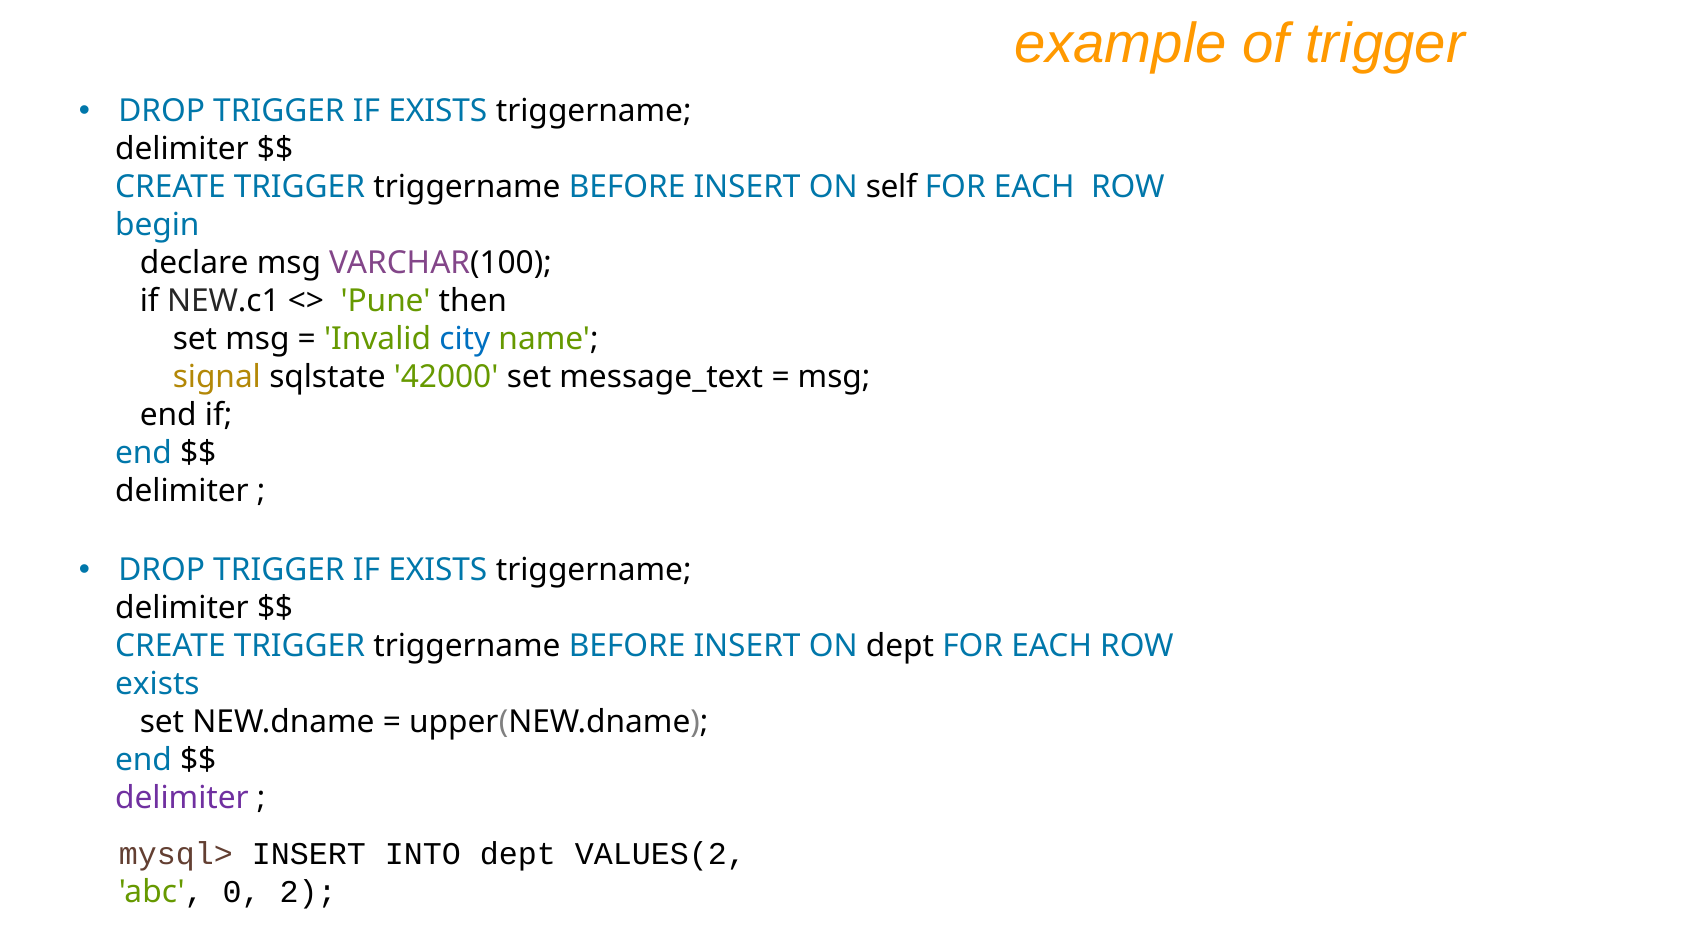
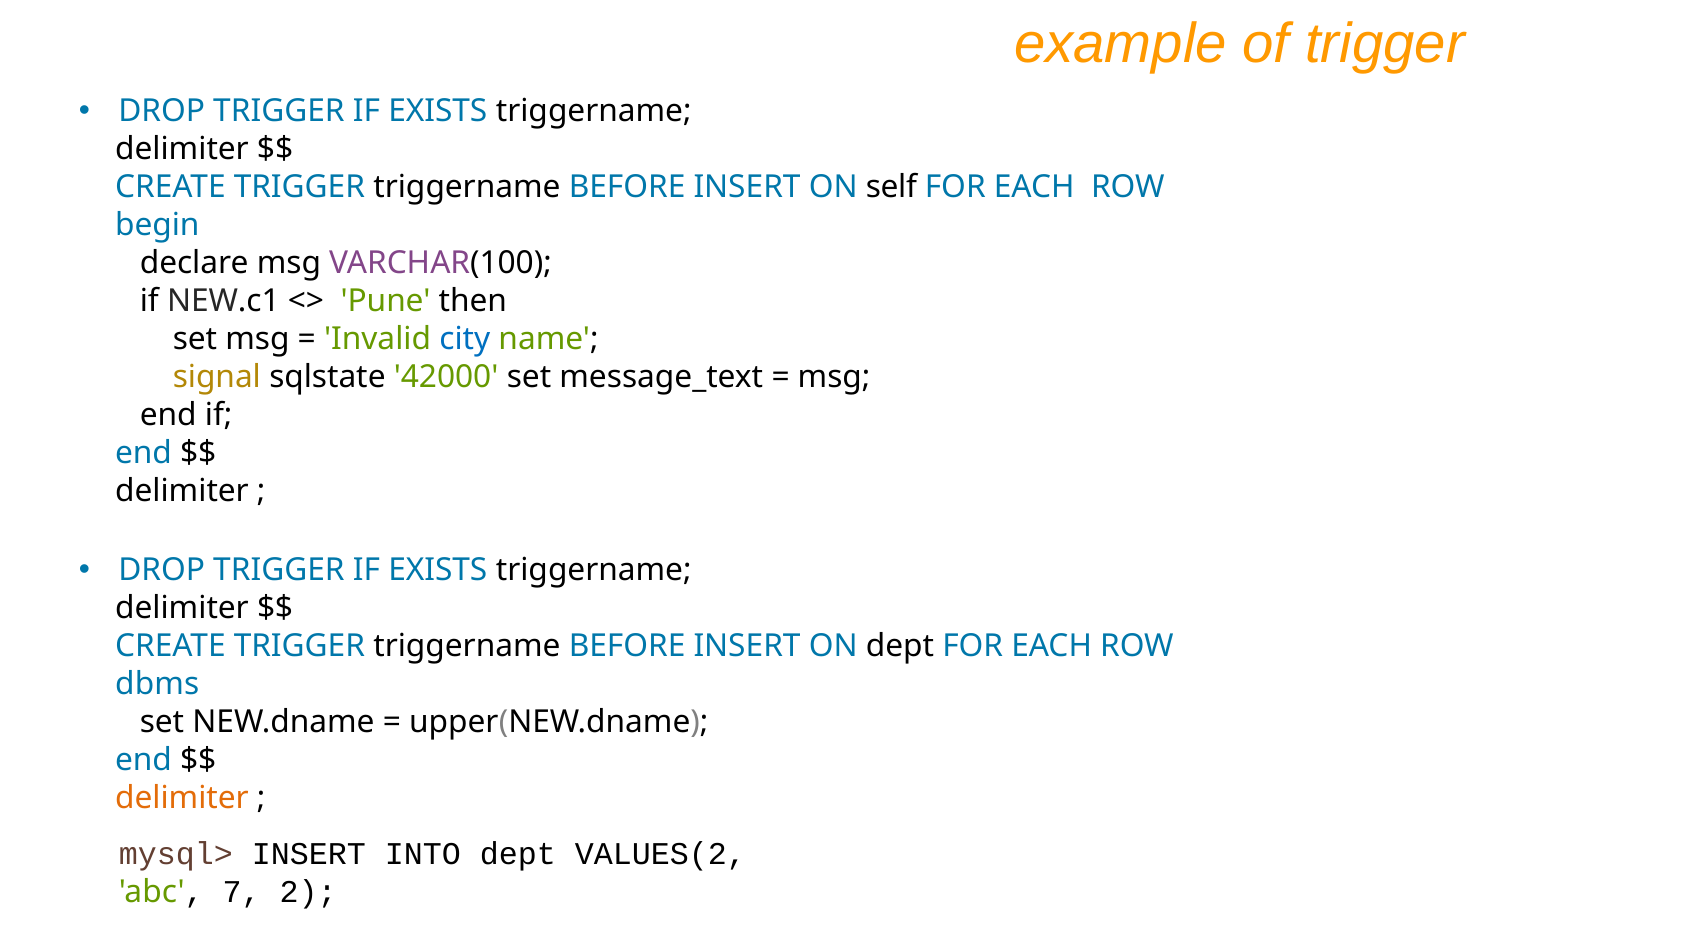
exists: exists -> dbms (157, 684)
delimiter colour: purple -> orange (182, 798)
0: 0 -> 7 (242, 892)
